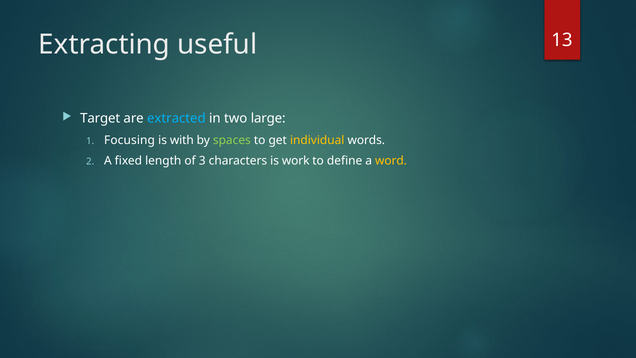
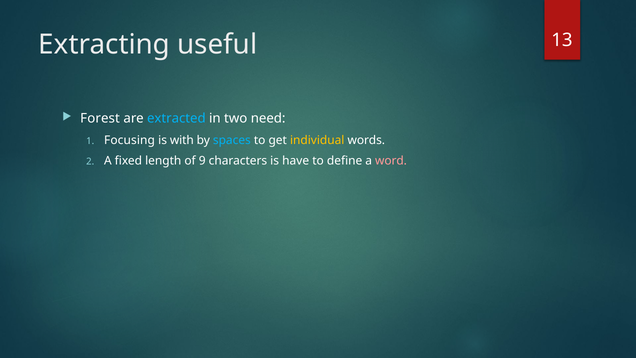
Target: Target -> Forest (100, 118)
large: large -> need (268, 118)
spaces colour: light green -> light blue (232, 140)
3: 3 -> 9 (202, 161)
work: work -> have (296, 161)
word colour: yellow -> pink (391, 161)
